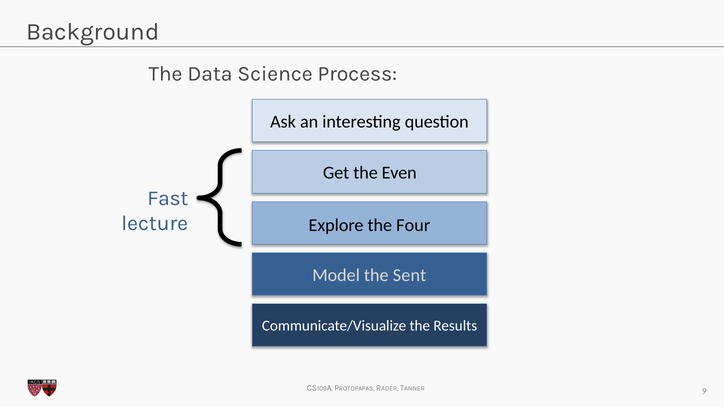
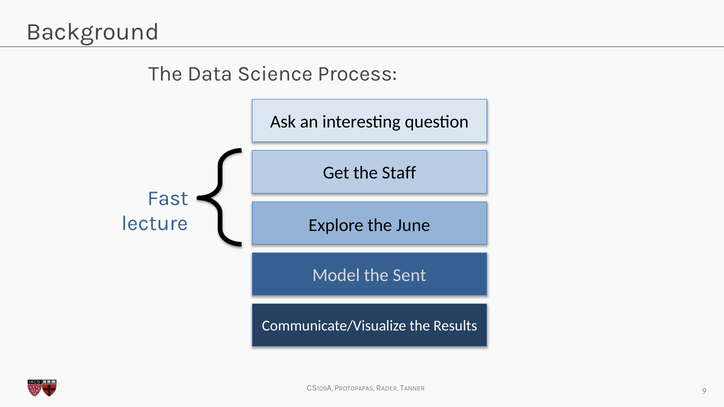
Even: Even -> Staff (399, 173)
Four: Four -> June (413, 226)
